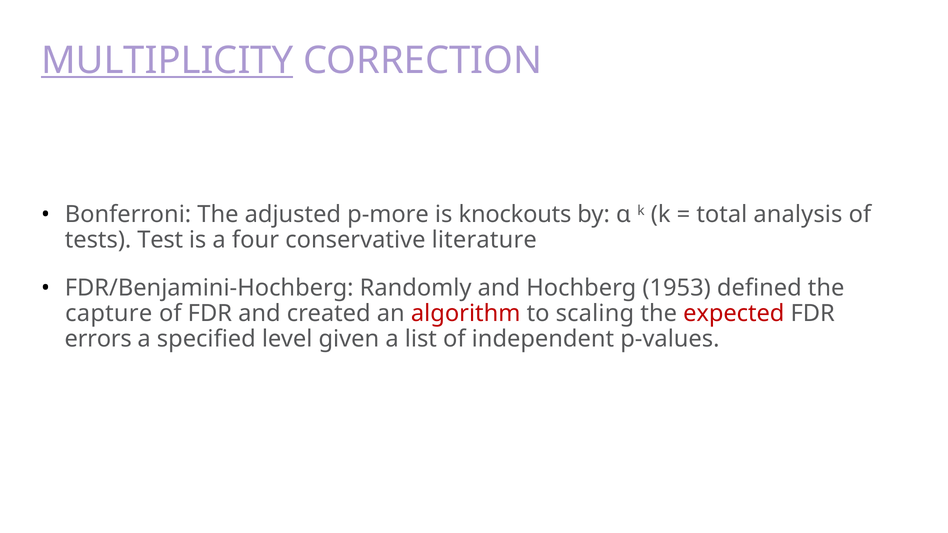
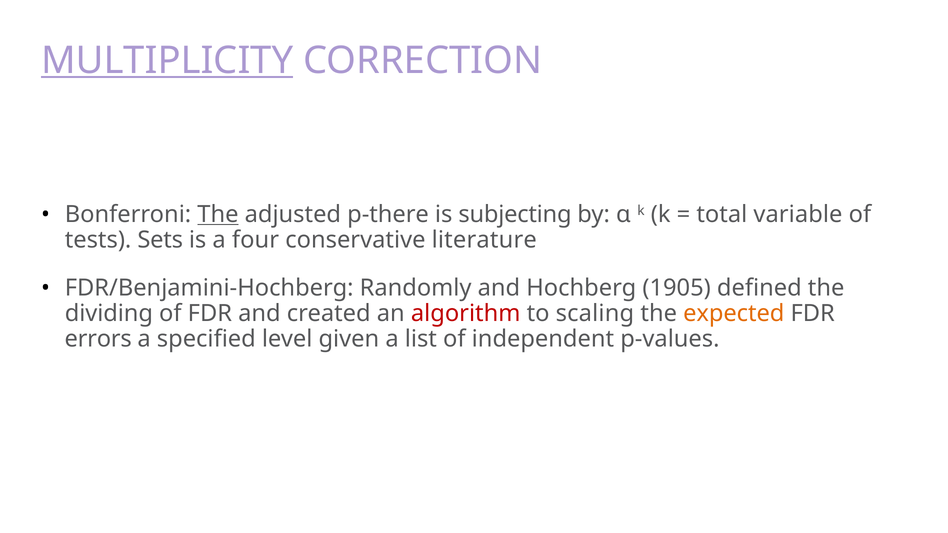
The underline: none -> present (218, 214)
p-more: p-more -> p-there (388, 214)
knockouts: knockouts -> subjecting (515, 214)
analysis: analysis -> variable (798, 214)
Test: Test -> Sets (160, 240)
1953: 1953 -> 1905 (677, 288)
capture: capture -> dividing (109, 313)
expected colour: red -> orange (734, 313)
